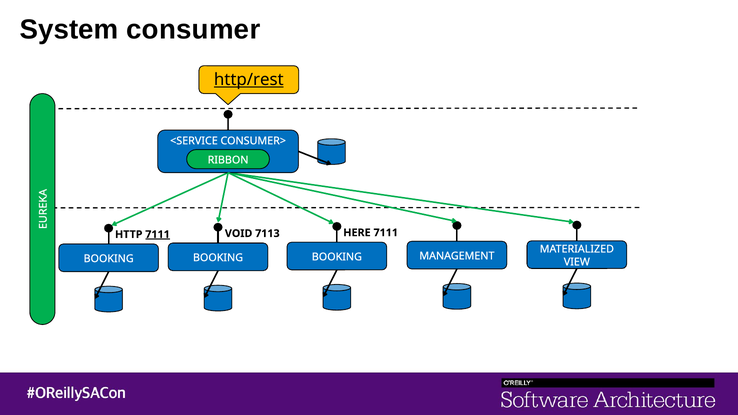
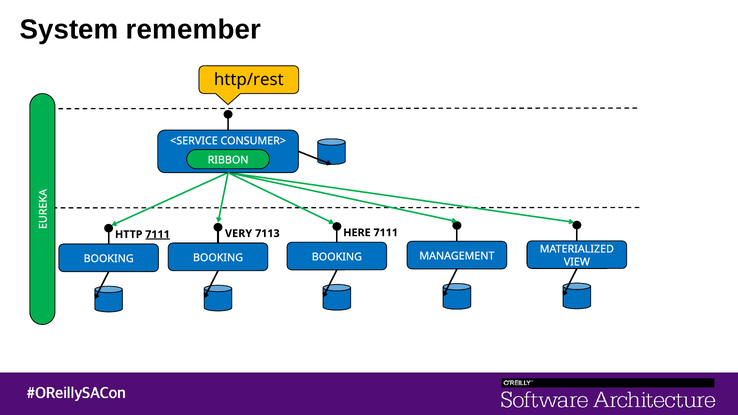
consumer: consumer -> remember (193, 30)
http/rest underline: present -> none (249, 80)
VOID: VOID -> VERY (239, 234)
